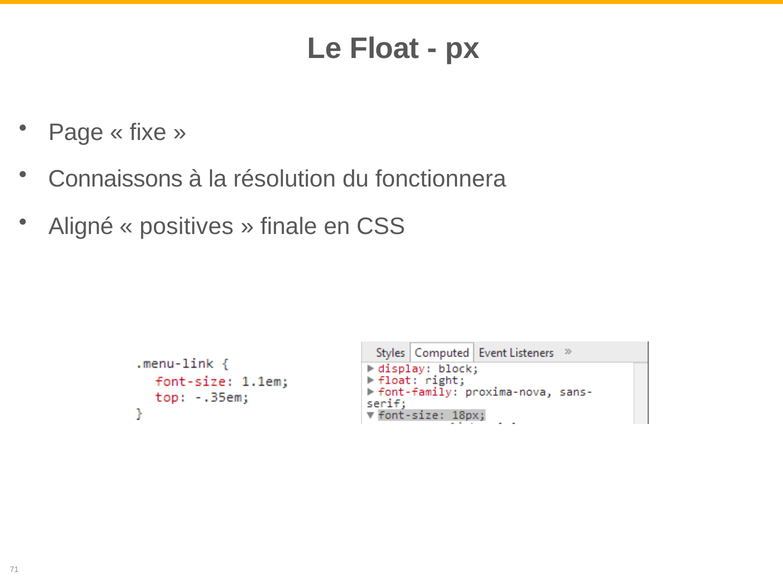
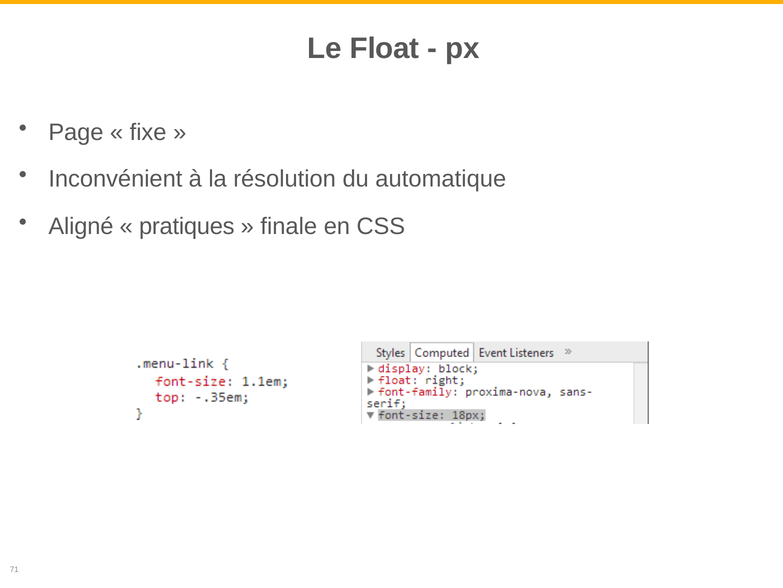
Connaissons: Connaissons -> Inconvénient (115, 179)
fonctionnera: fonctionnera -> automatique (441, 179)
positives: positives -> pratiques (187, 226)
